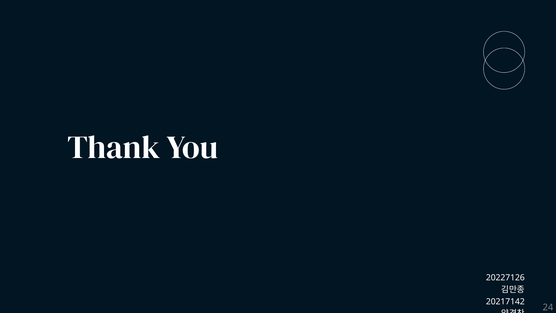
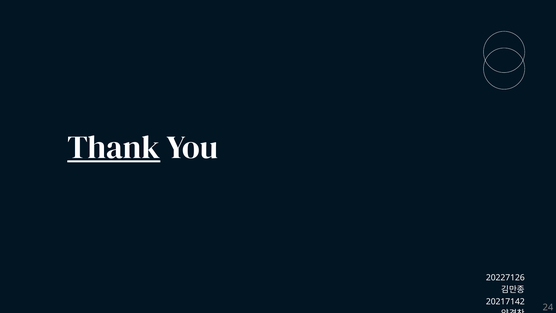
Thank underline: none -> present (114, 147)
